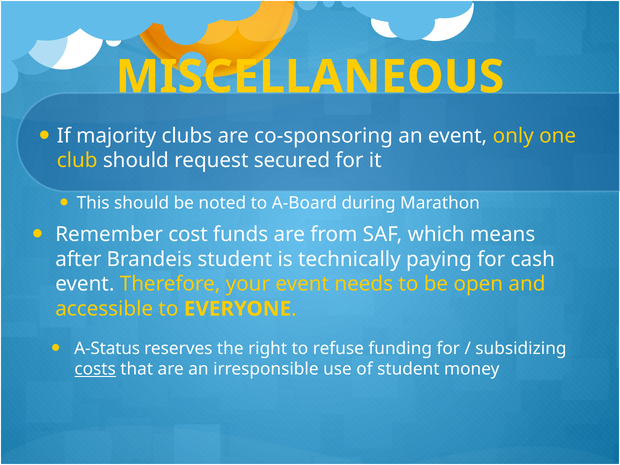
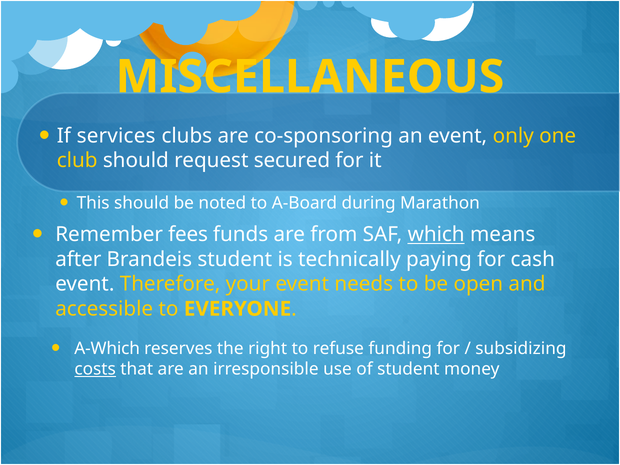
majority: majority -> services (116, 136)
cost: cost -> fees (188, 234)
which underline: none -> present (436, 234)
A-Status: A-Status -> A-Which (107, 349)
